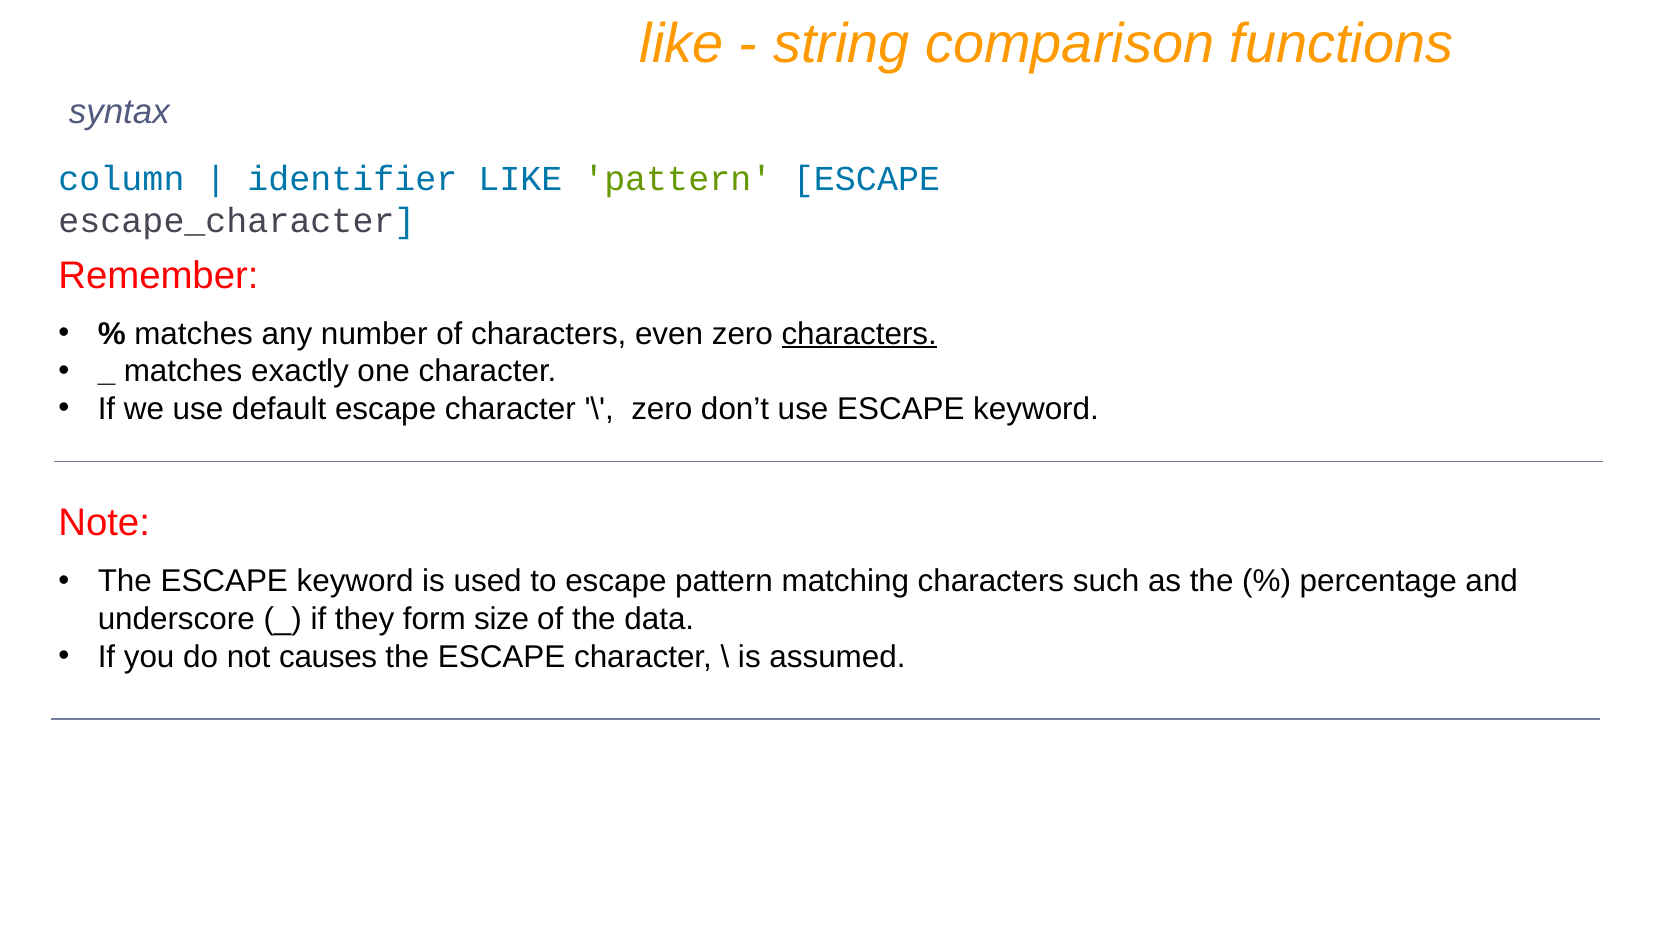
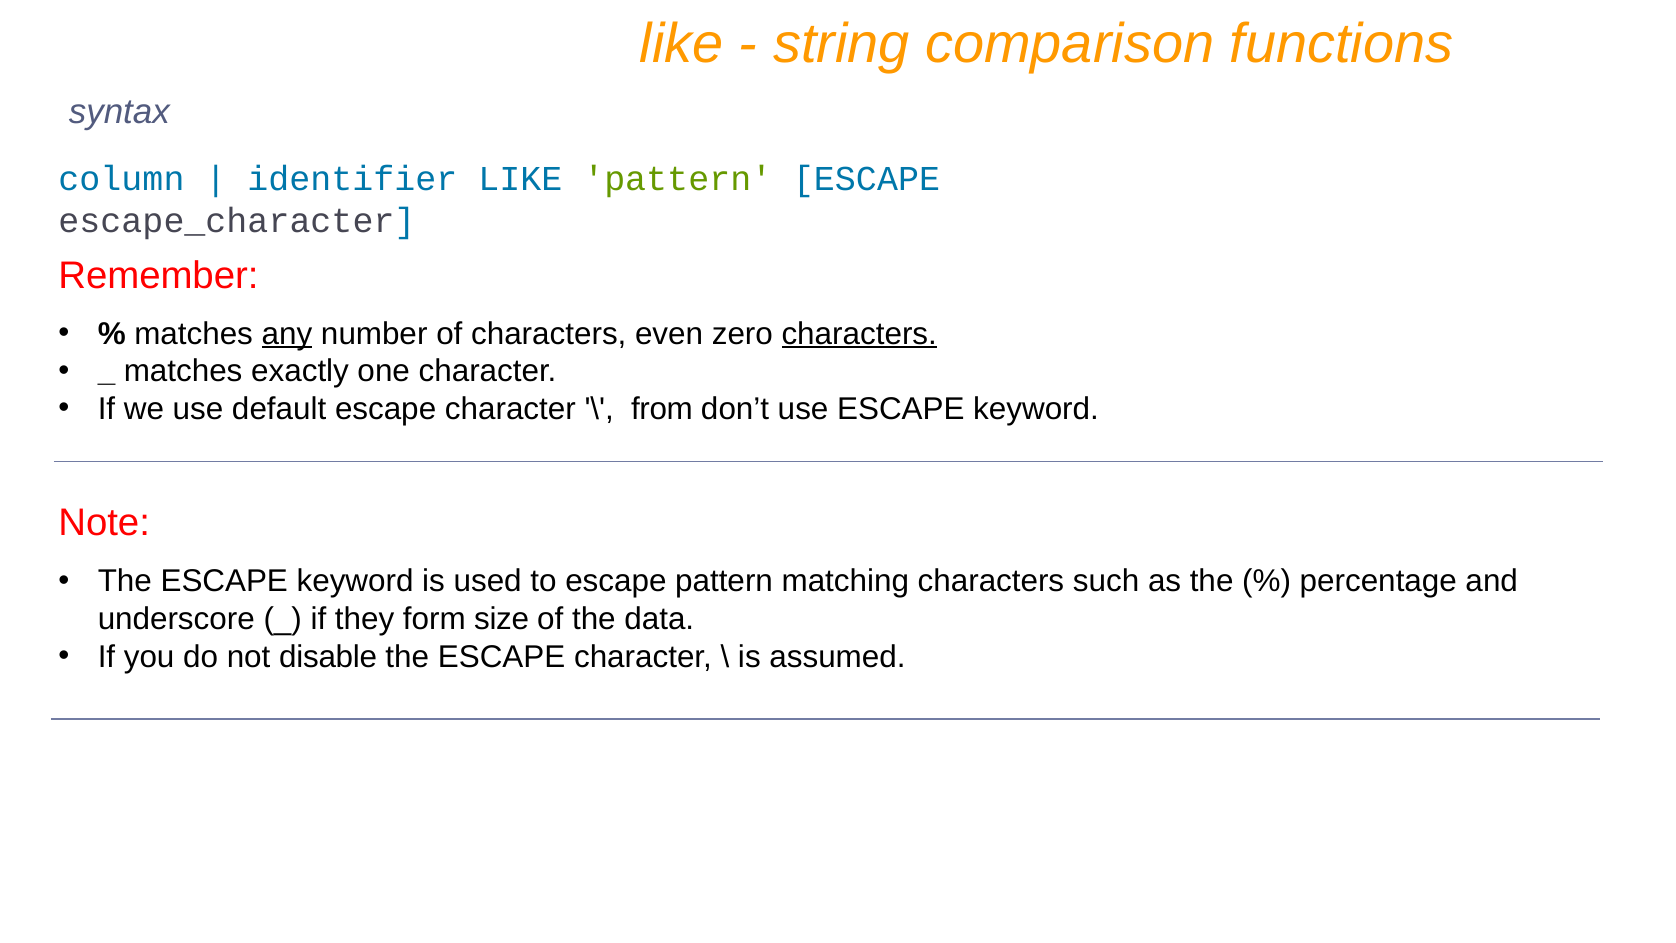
any underline: none -> present (287, 334)
zero: zero -> from (662, 409)
causes: causes -> disable (328, 657)
